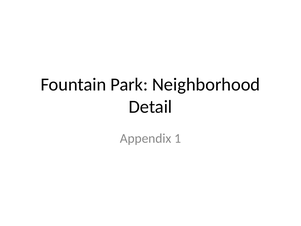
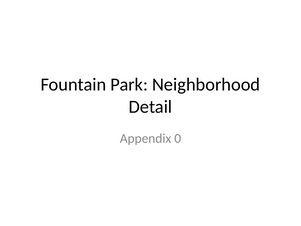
1: 1 -> 0 (178, 138)
